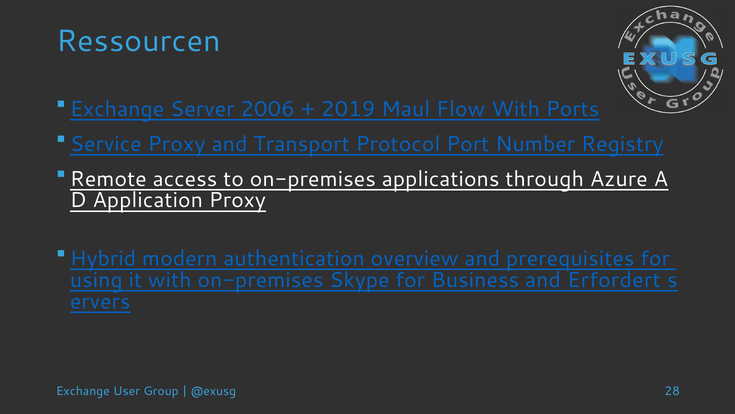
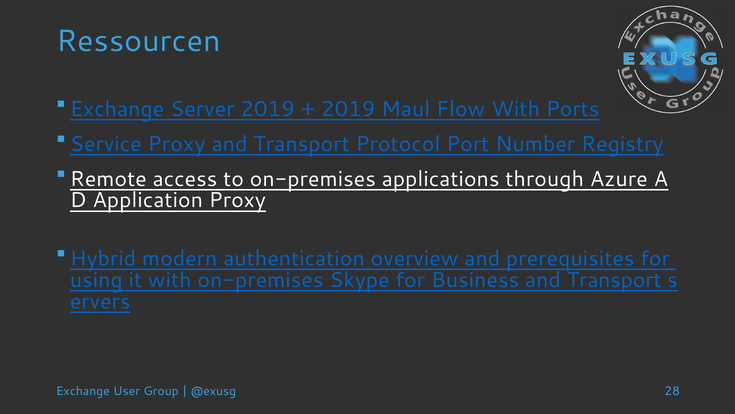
Server 2006: 2006 -> 2019 (268, 109)
Business and Erfordert: Erfordert -> Transport (614, 280)
